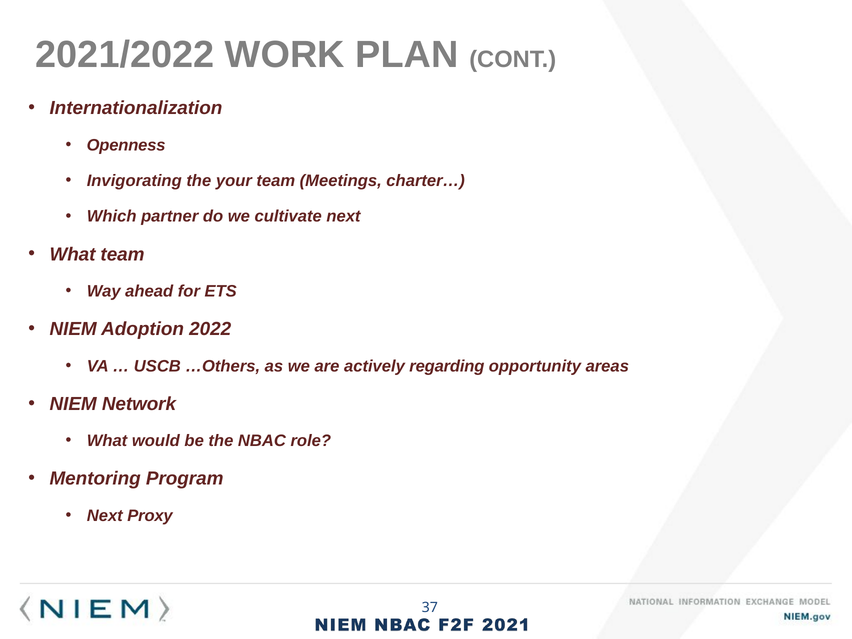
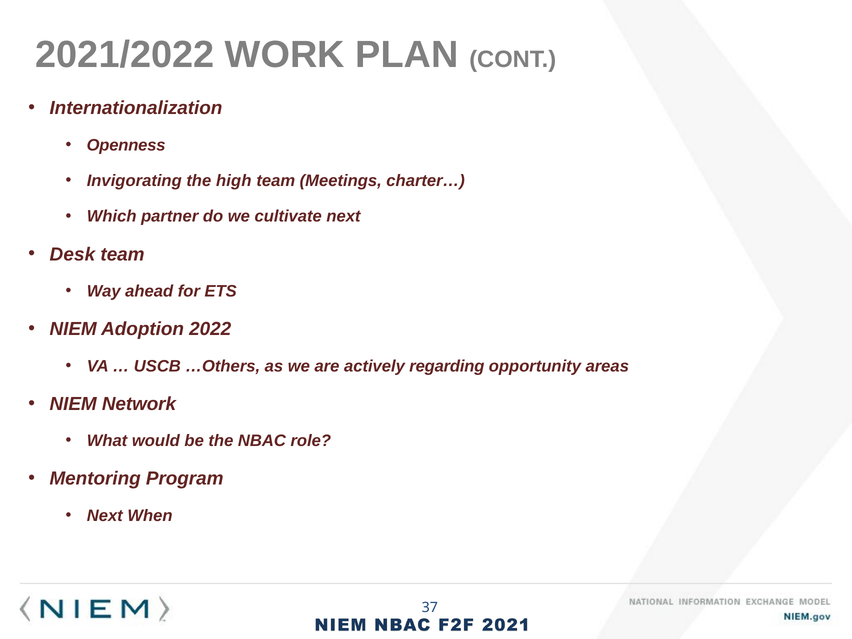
your: your -> high (234, 181)
What: What -> Desk (72, 254)
Proxy: Proxy -> When (150, 516)
